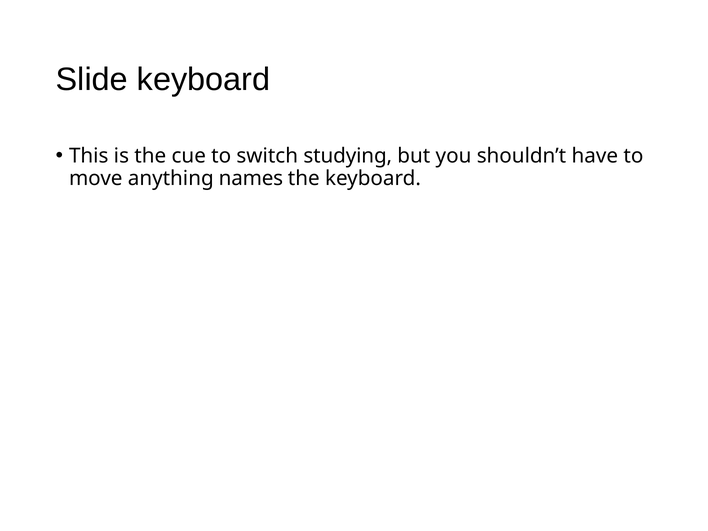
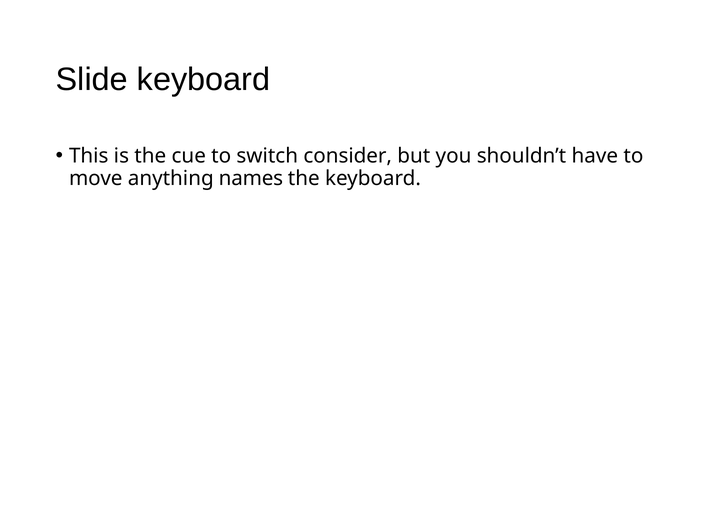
studying: studying -> consider (348, 156)
